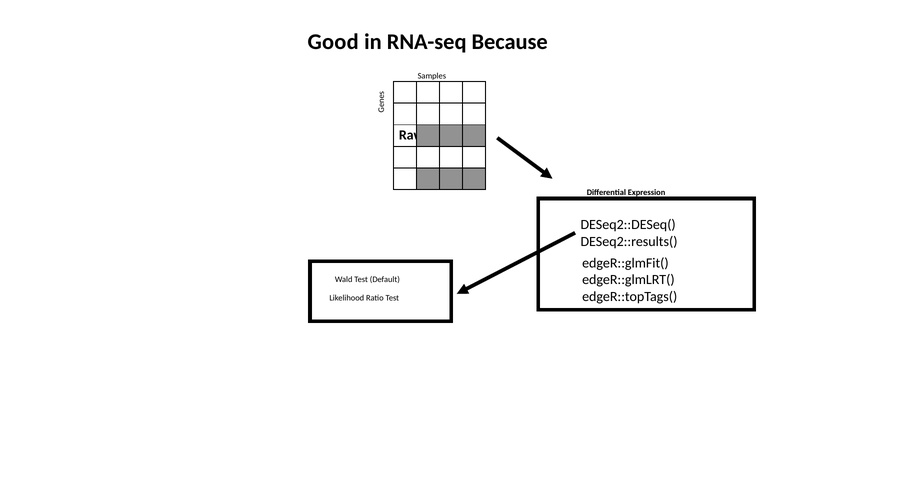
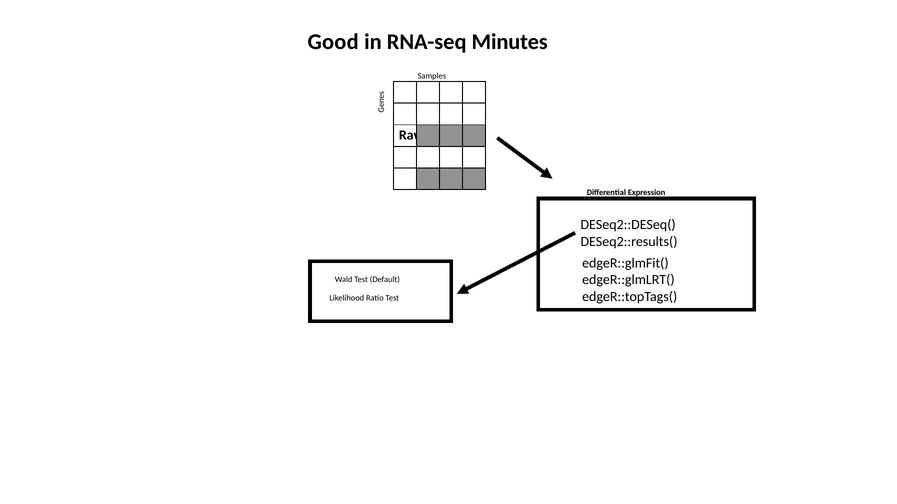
Because: Because -> Minutes (510, 42)
